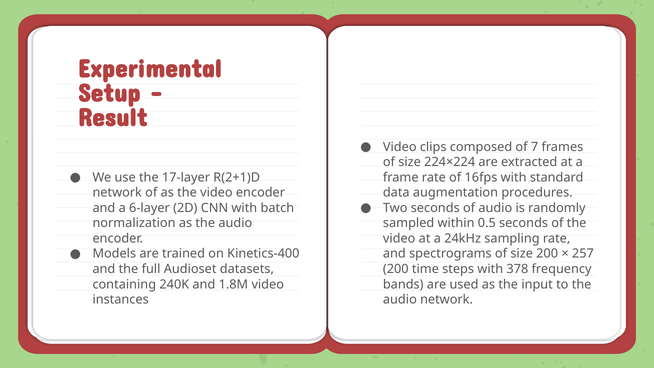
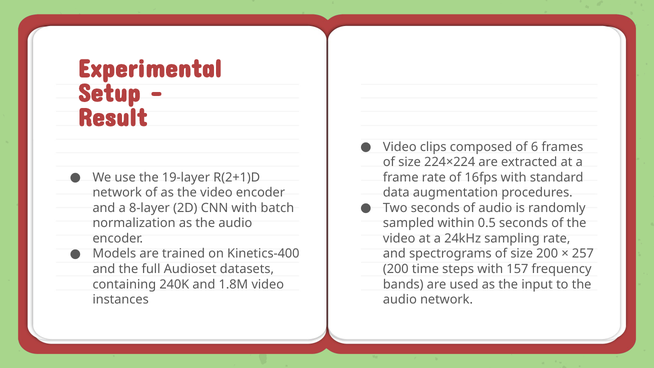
7: 7 -> 6 (535, 147)
17-layer: 17-layer -> 19-layer (186, 177)
6-layer: 6-layer -> 8-layer (149, 208)
378: 378 -> 157 (517, 269)
